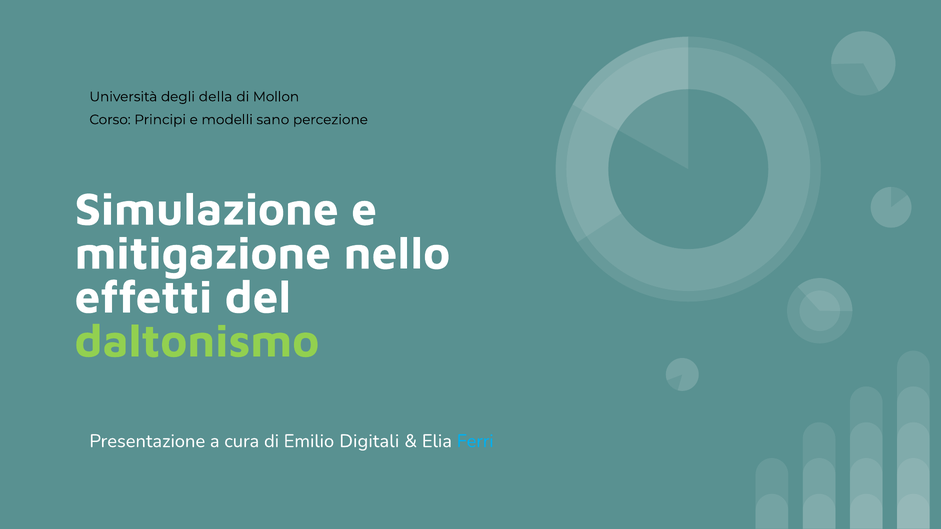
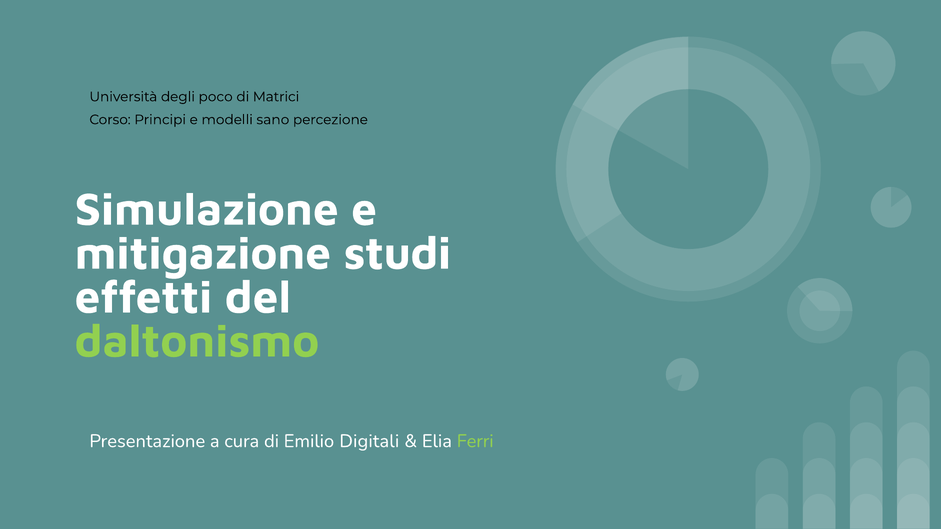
della: della -> poco (216, 97)
Mollon: Mollon -> Matrici (276, 97)
nello: nello -> studi (397, 254)
Ferri colour: light blue -> light green (475, 441)
